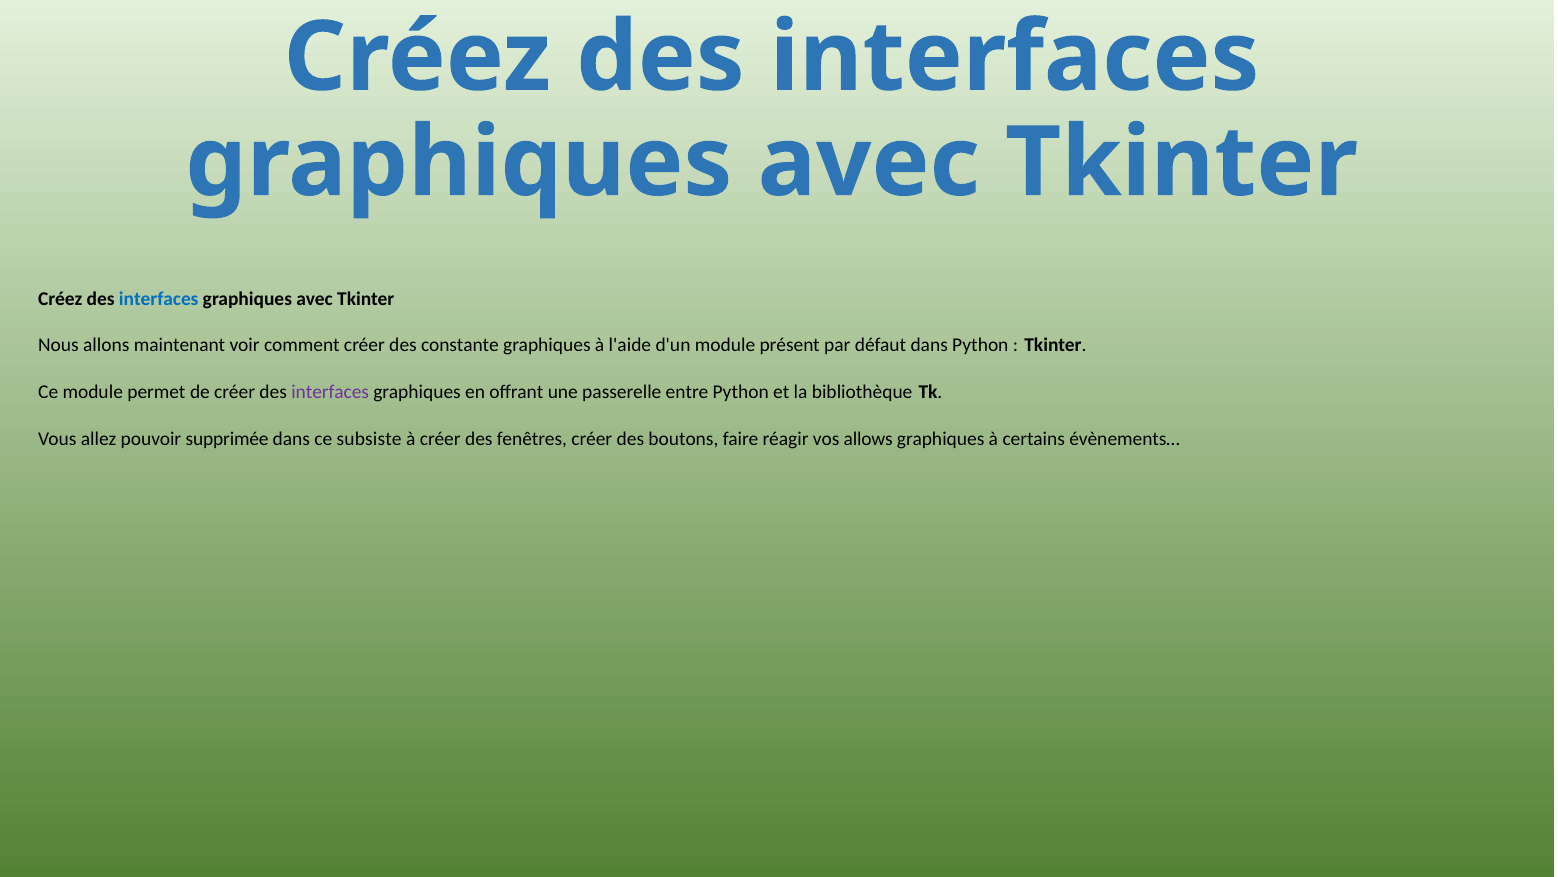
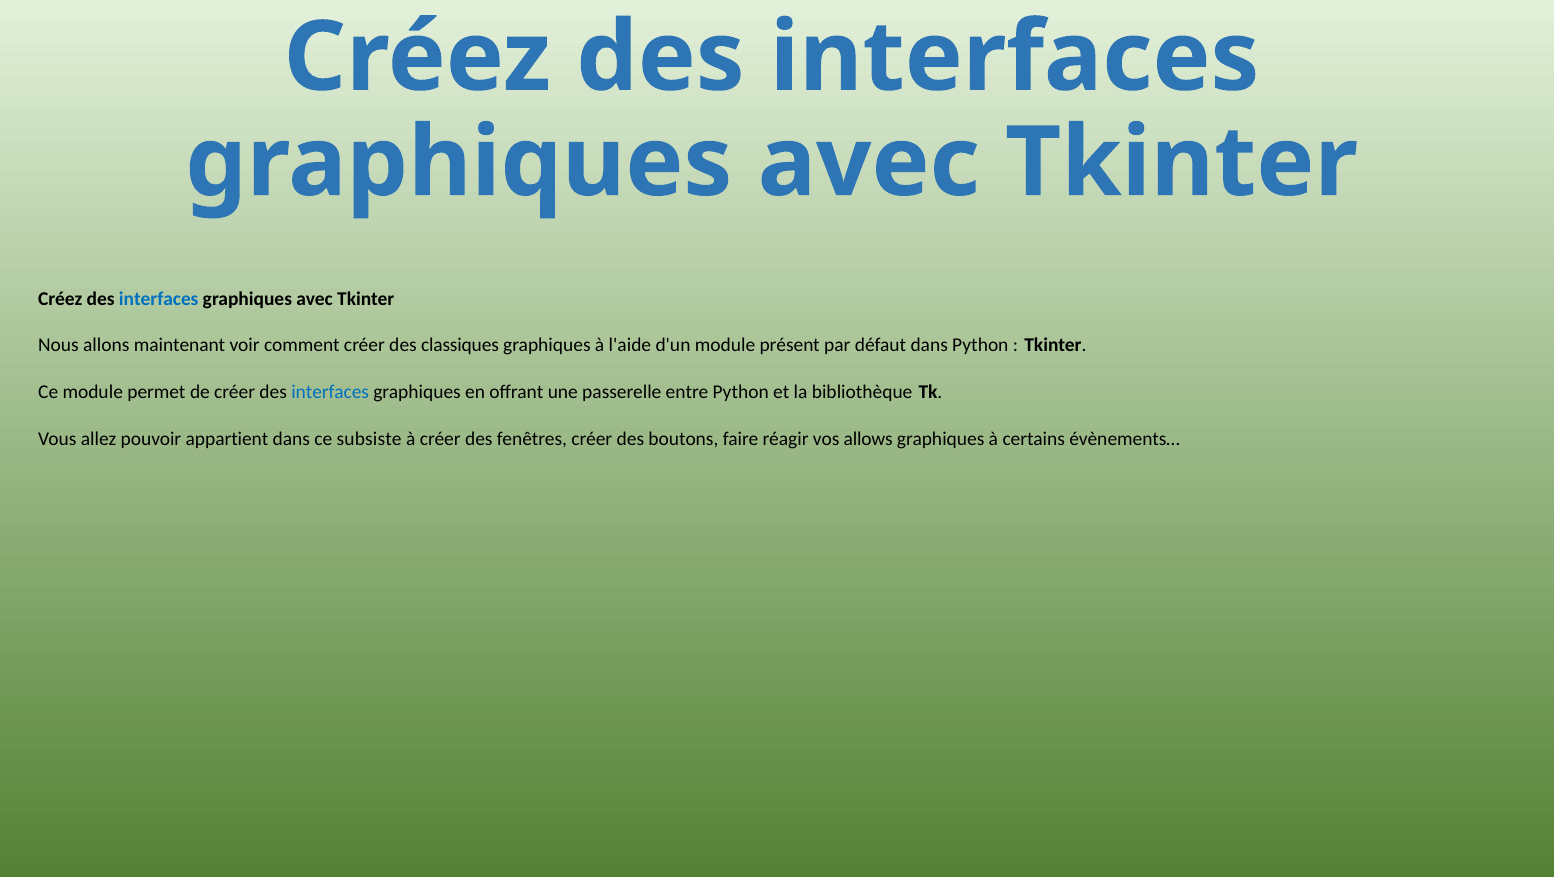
constante: constante -> classiques (460, 345)
interfaces colour: purple -> blue (330, 392)
supprimée: supprimée -> appartient (227, 439)
